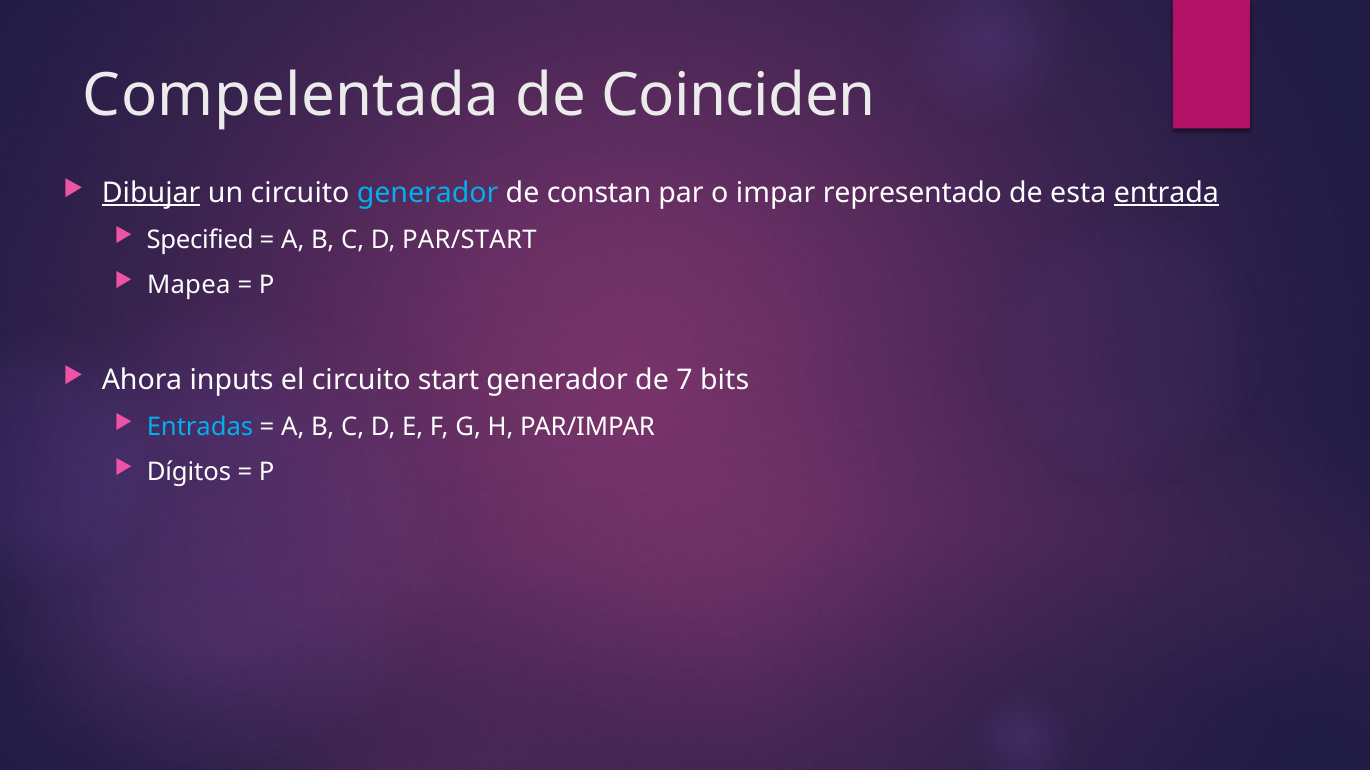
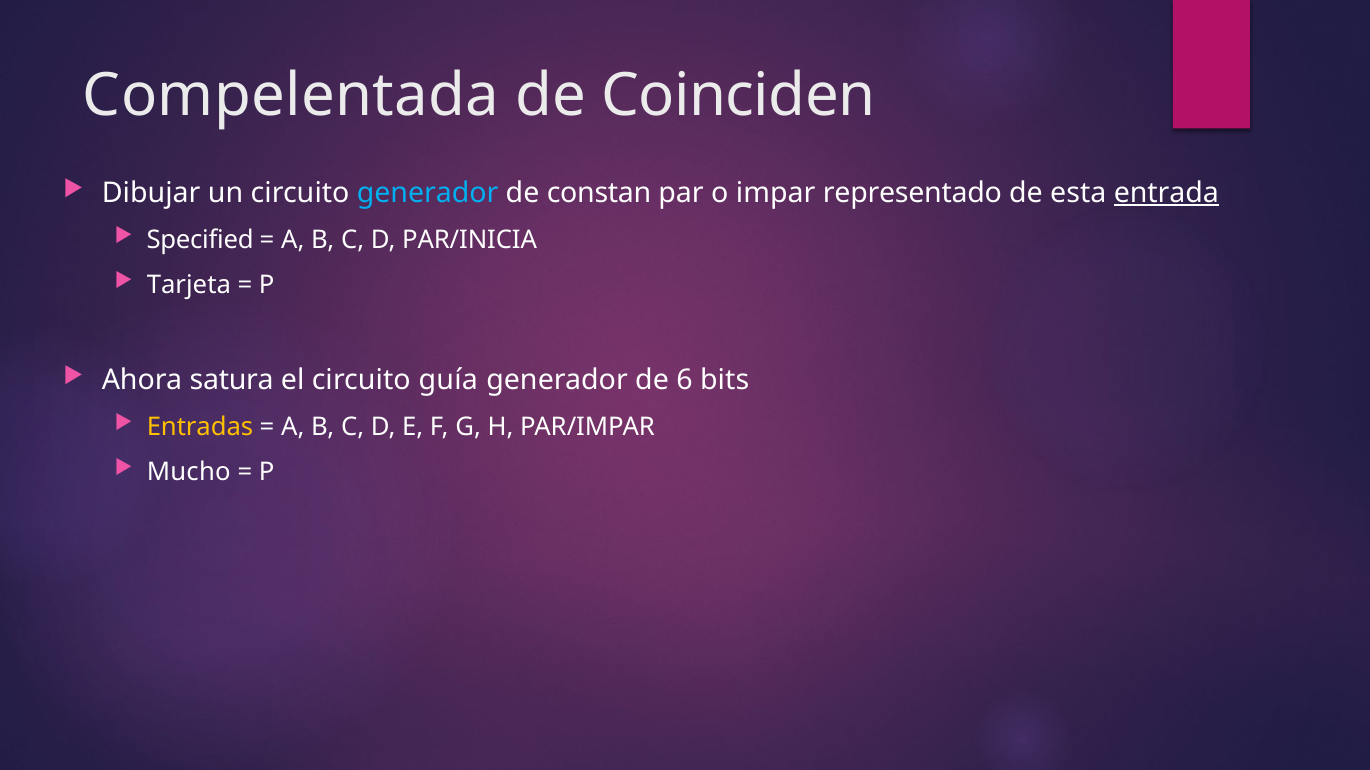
Dibujar underline: present -> none (151, 193)
PAR/START: PAR/START -> PAR/INICIA (470, 240)
Mapea: Mapea -> Tarjeta (189, 285)
inputs: inputs -> satura (232, 380)
start: start -> guía (448, 380)
7: 7 -> 6 (685, 380)
Entradas colour: light blue -> yellow (200, 427)
Dígitos: Dígitos -> Mucho (189, 472)
